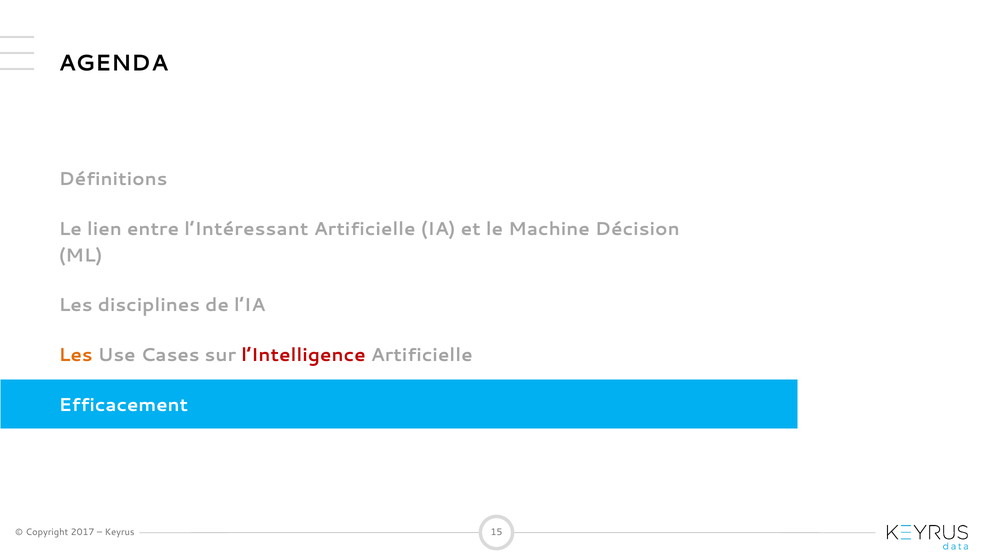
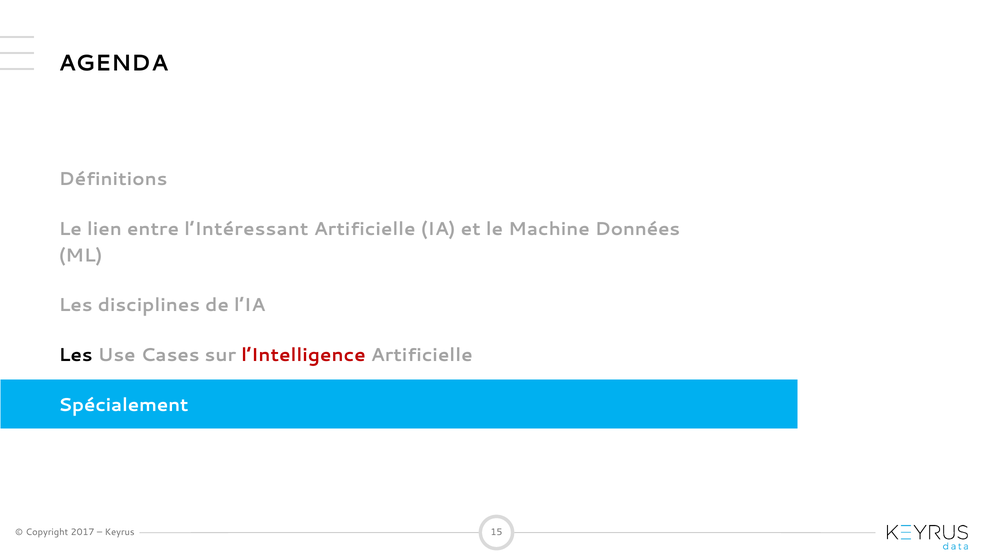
Décision: Décision -> Données (637, 229)
Les colour: orange -> black (76, 355)
Efficacement: Efficacement -> Spécialement (123, 405)
